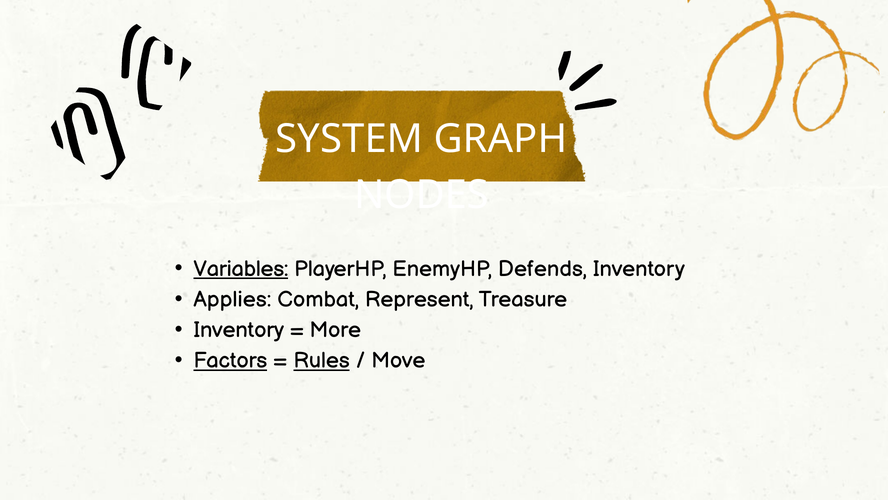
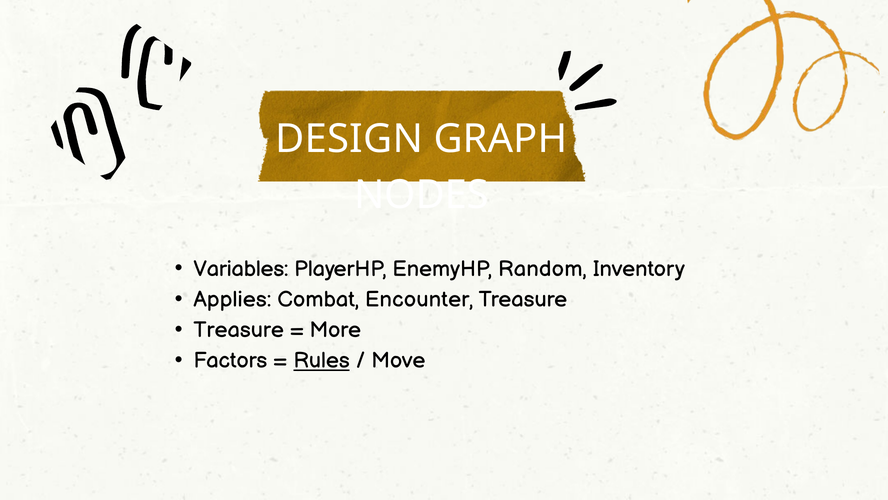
SYSTEM: SYSTEM -> DESIGN (349, 139)
Variables underline: present -> none (241, 269)
Defends: Defends -> Random (542, 269)
Represent: Represent -> Encounter (419, 299)
Inventory: Inventory -> Treasure (239, 330)
Factors underline: present -> none (230, 360)
